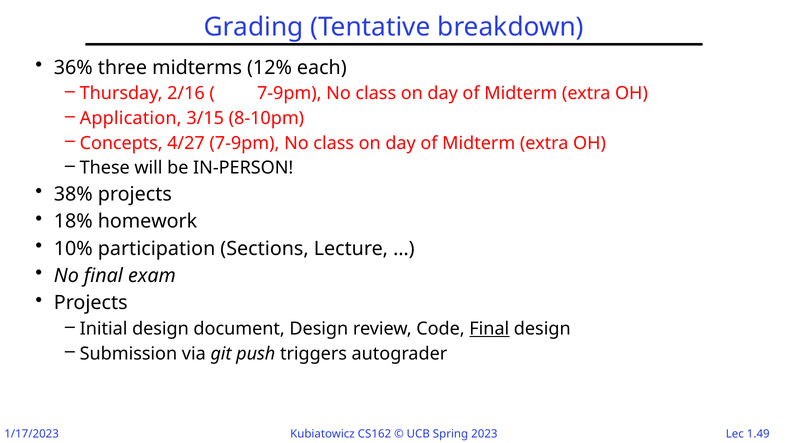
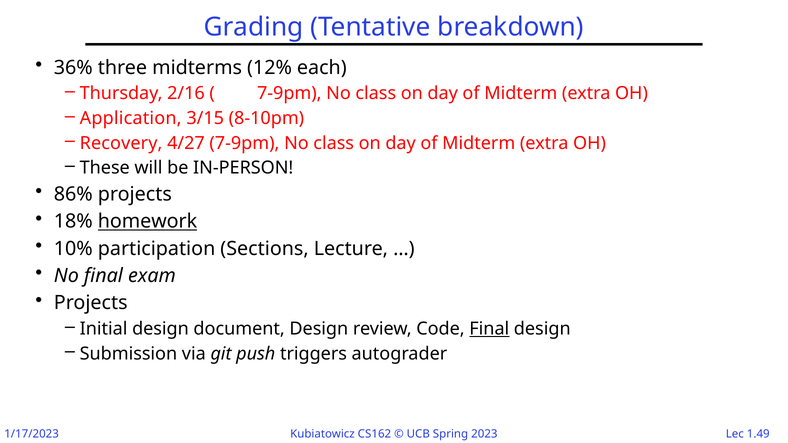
Concepts: Concepts -> Recovery (121, 143)
38%: 38% -> 86% (73, 194)
homework underline: none -> present (148, 222)
